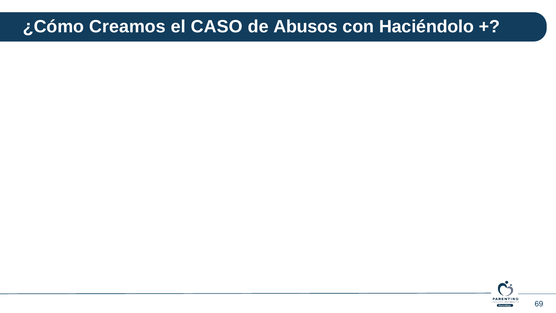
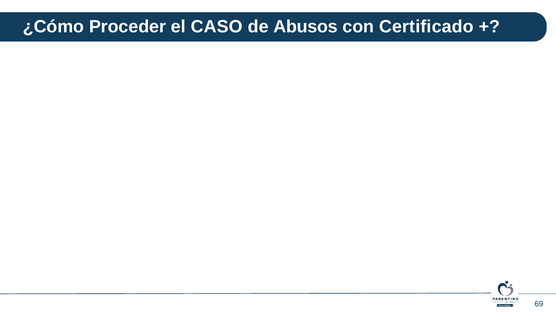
Creamos: Creamos -> Proceder (128, 27)
Haciéndolo: Haciéndolo -> Certificado (426, 27)
